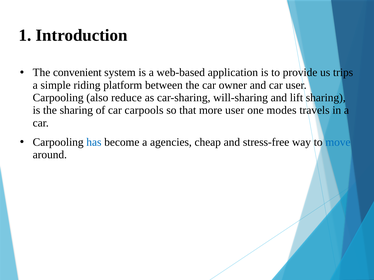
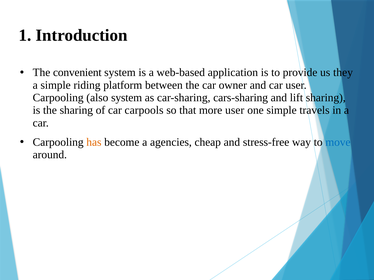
trips: trips -> they (343, 73)
also reduce: reduce -> system (127, 98)
will-sharing: will-sharing -> cars-sharing (241, 98)
one modes: modes -> simple (282, 110)
has colour: blue -> orange (94, 142)
